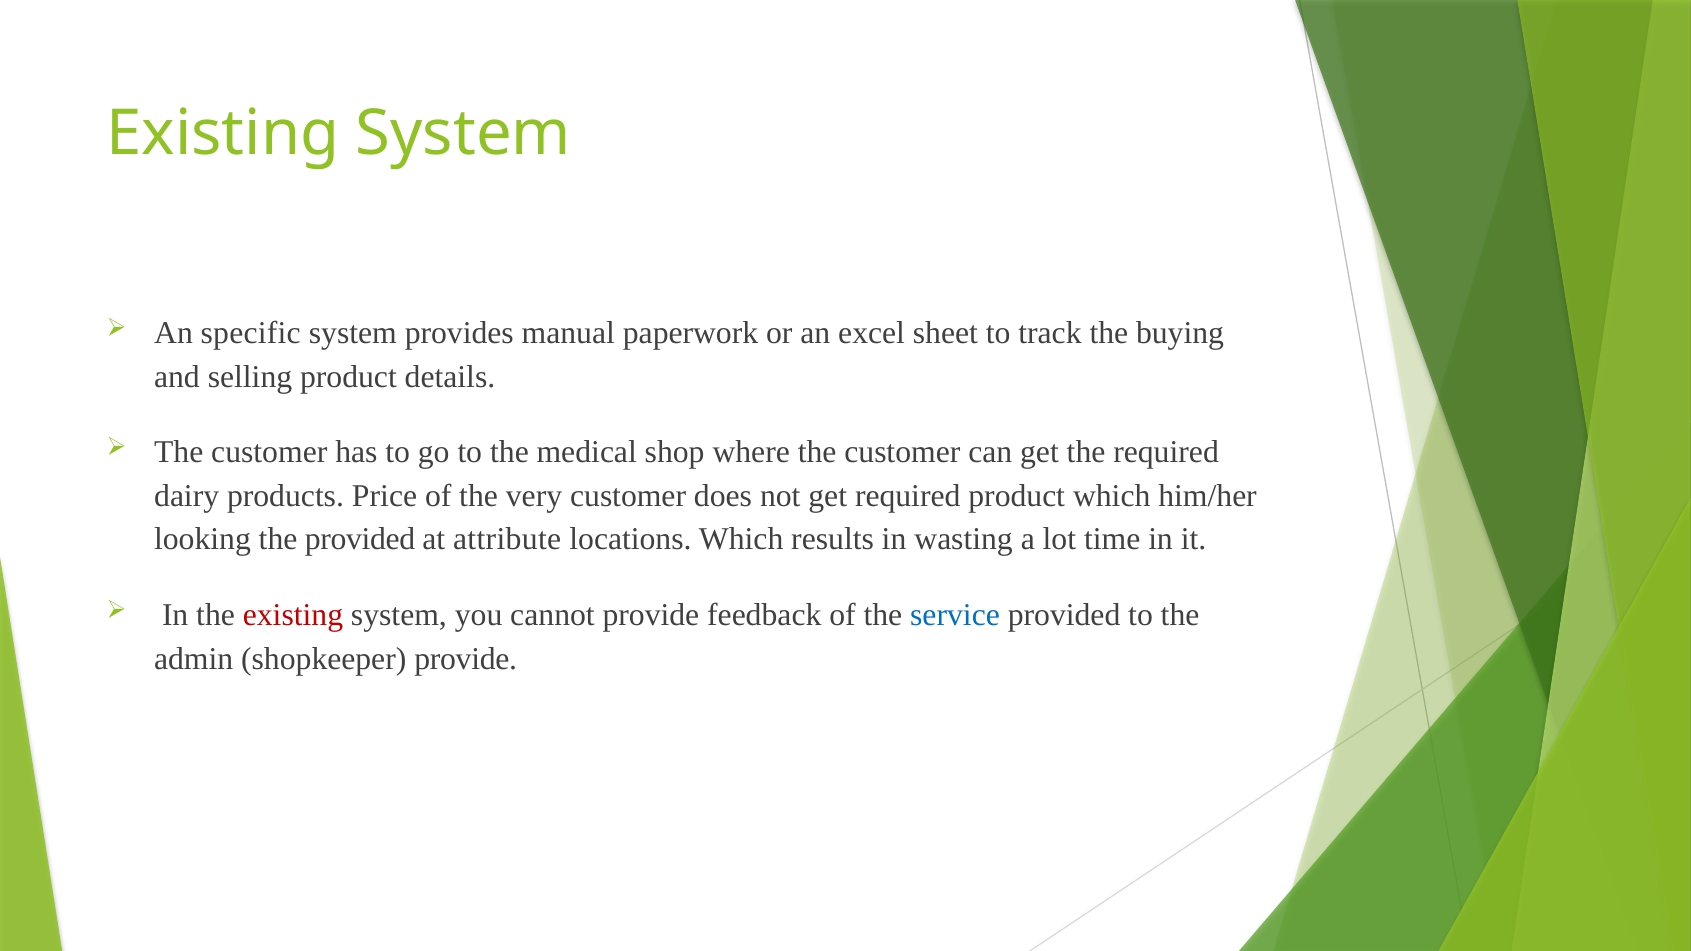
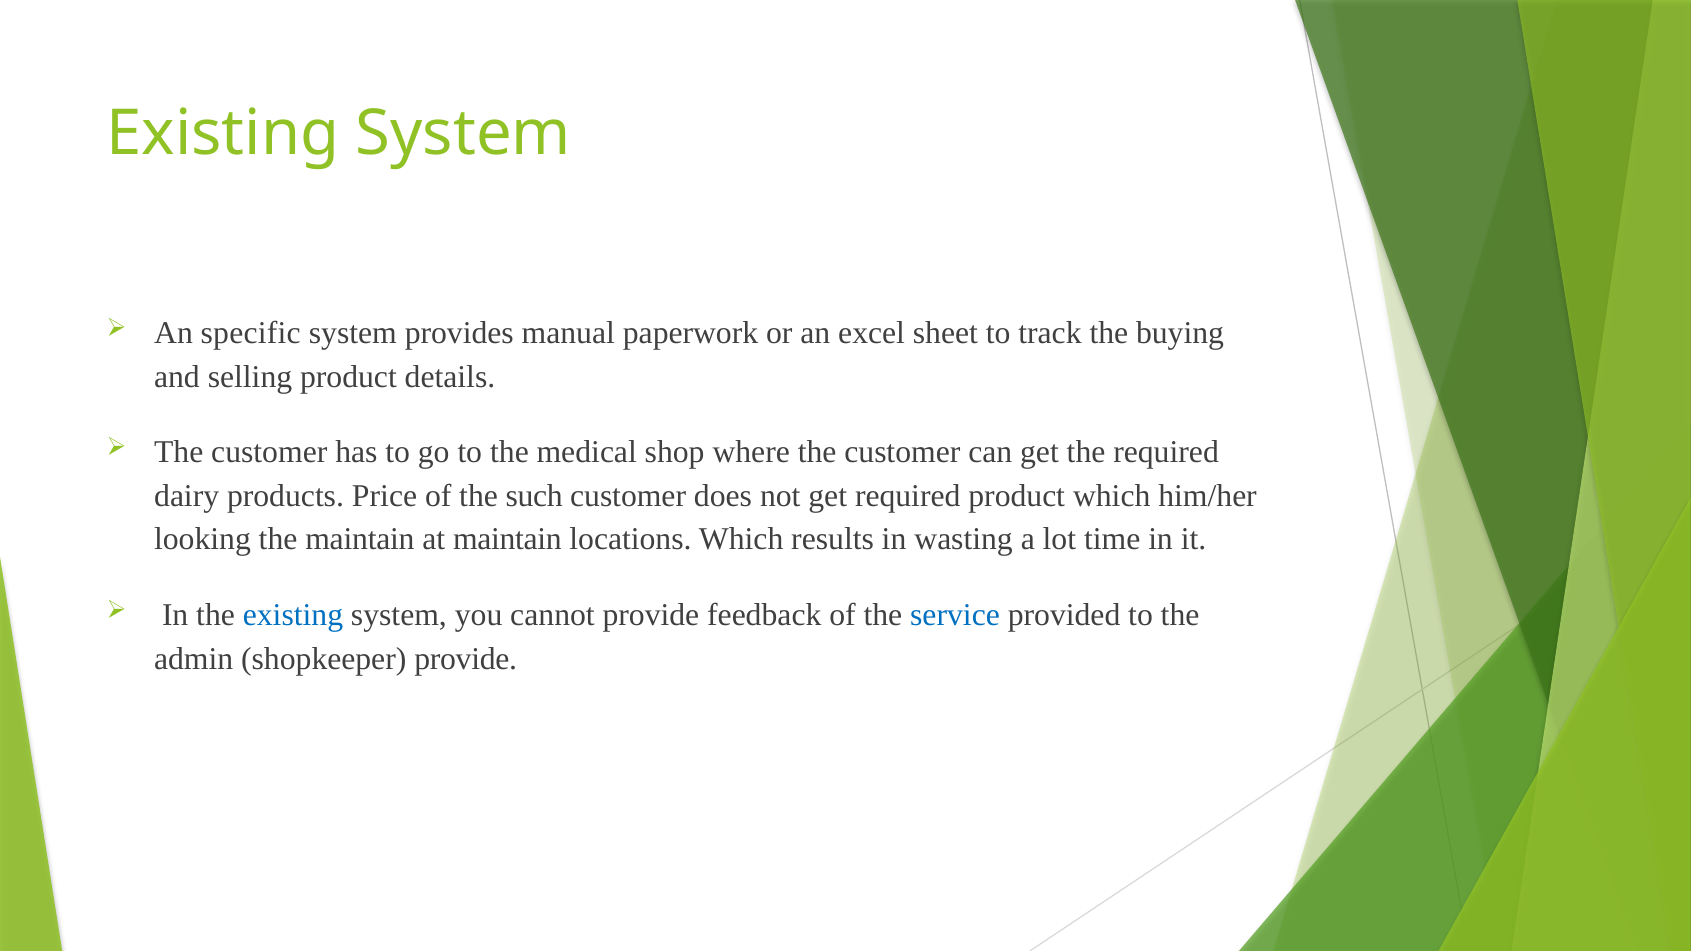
very: very -> such (534, 496)
the provided: provided -> maintain (360, 540)
at attribute: attribute -> maintain (507, 540)
existing colour: red -> blue (293, 615)
